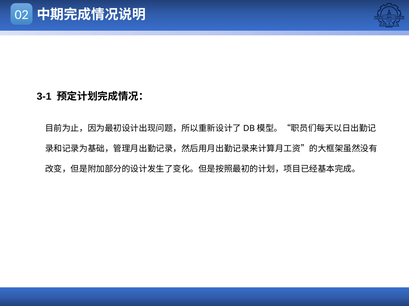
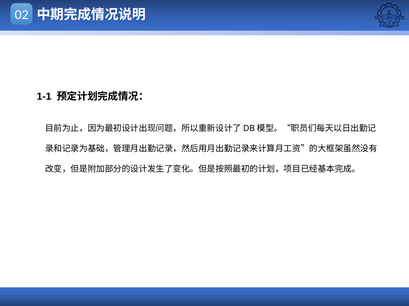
3-1: 3-1 -> 1-1 (44, 97)
